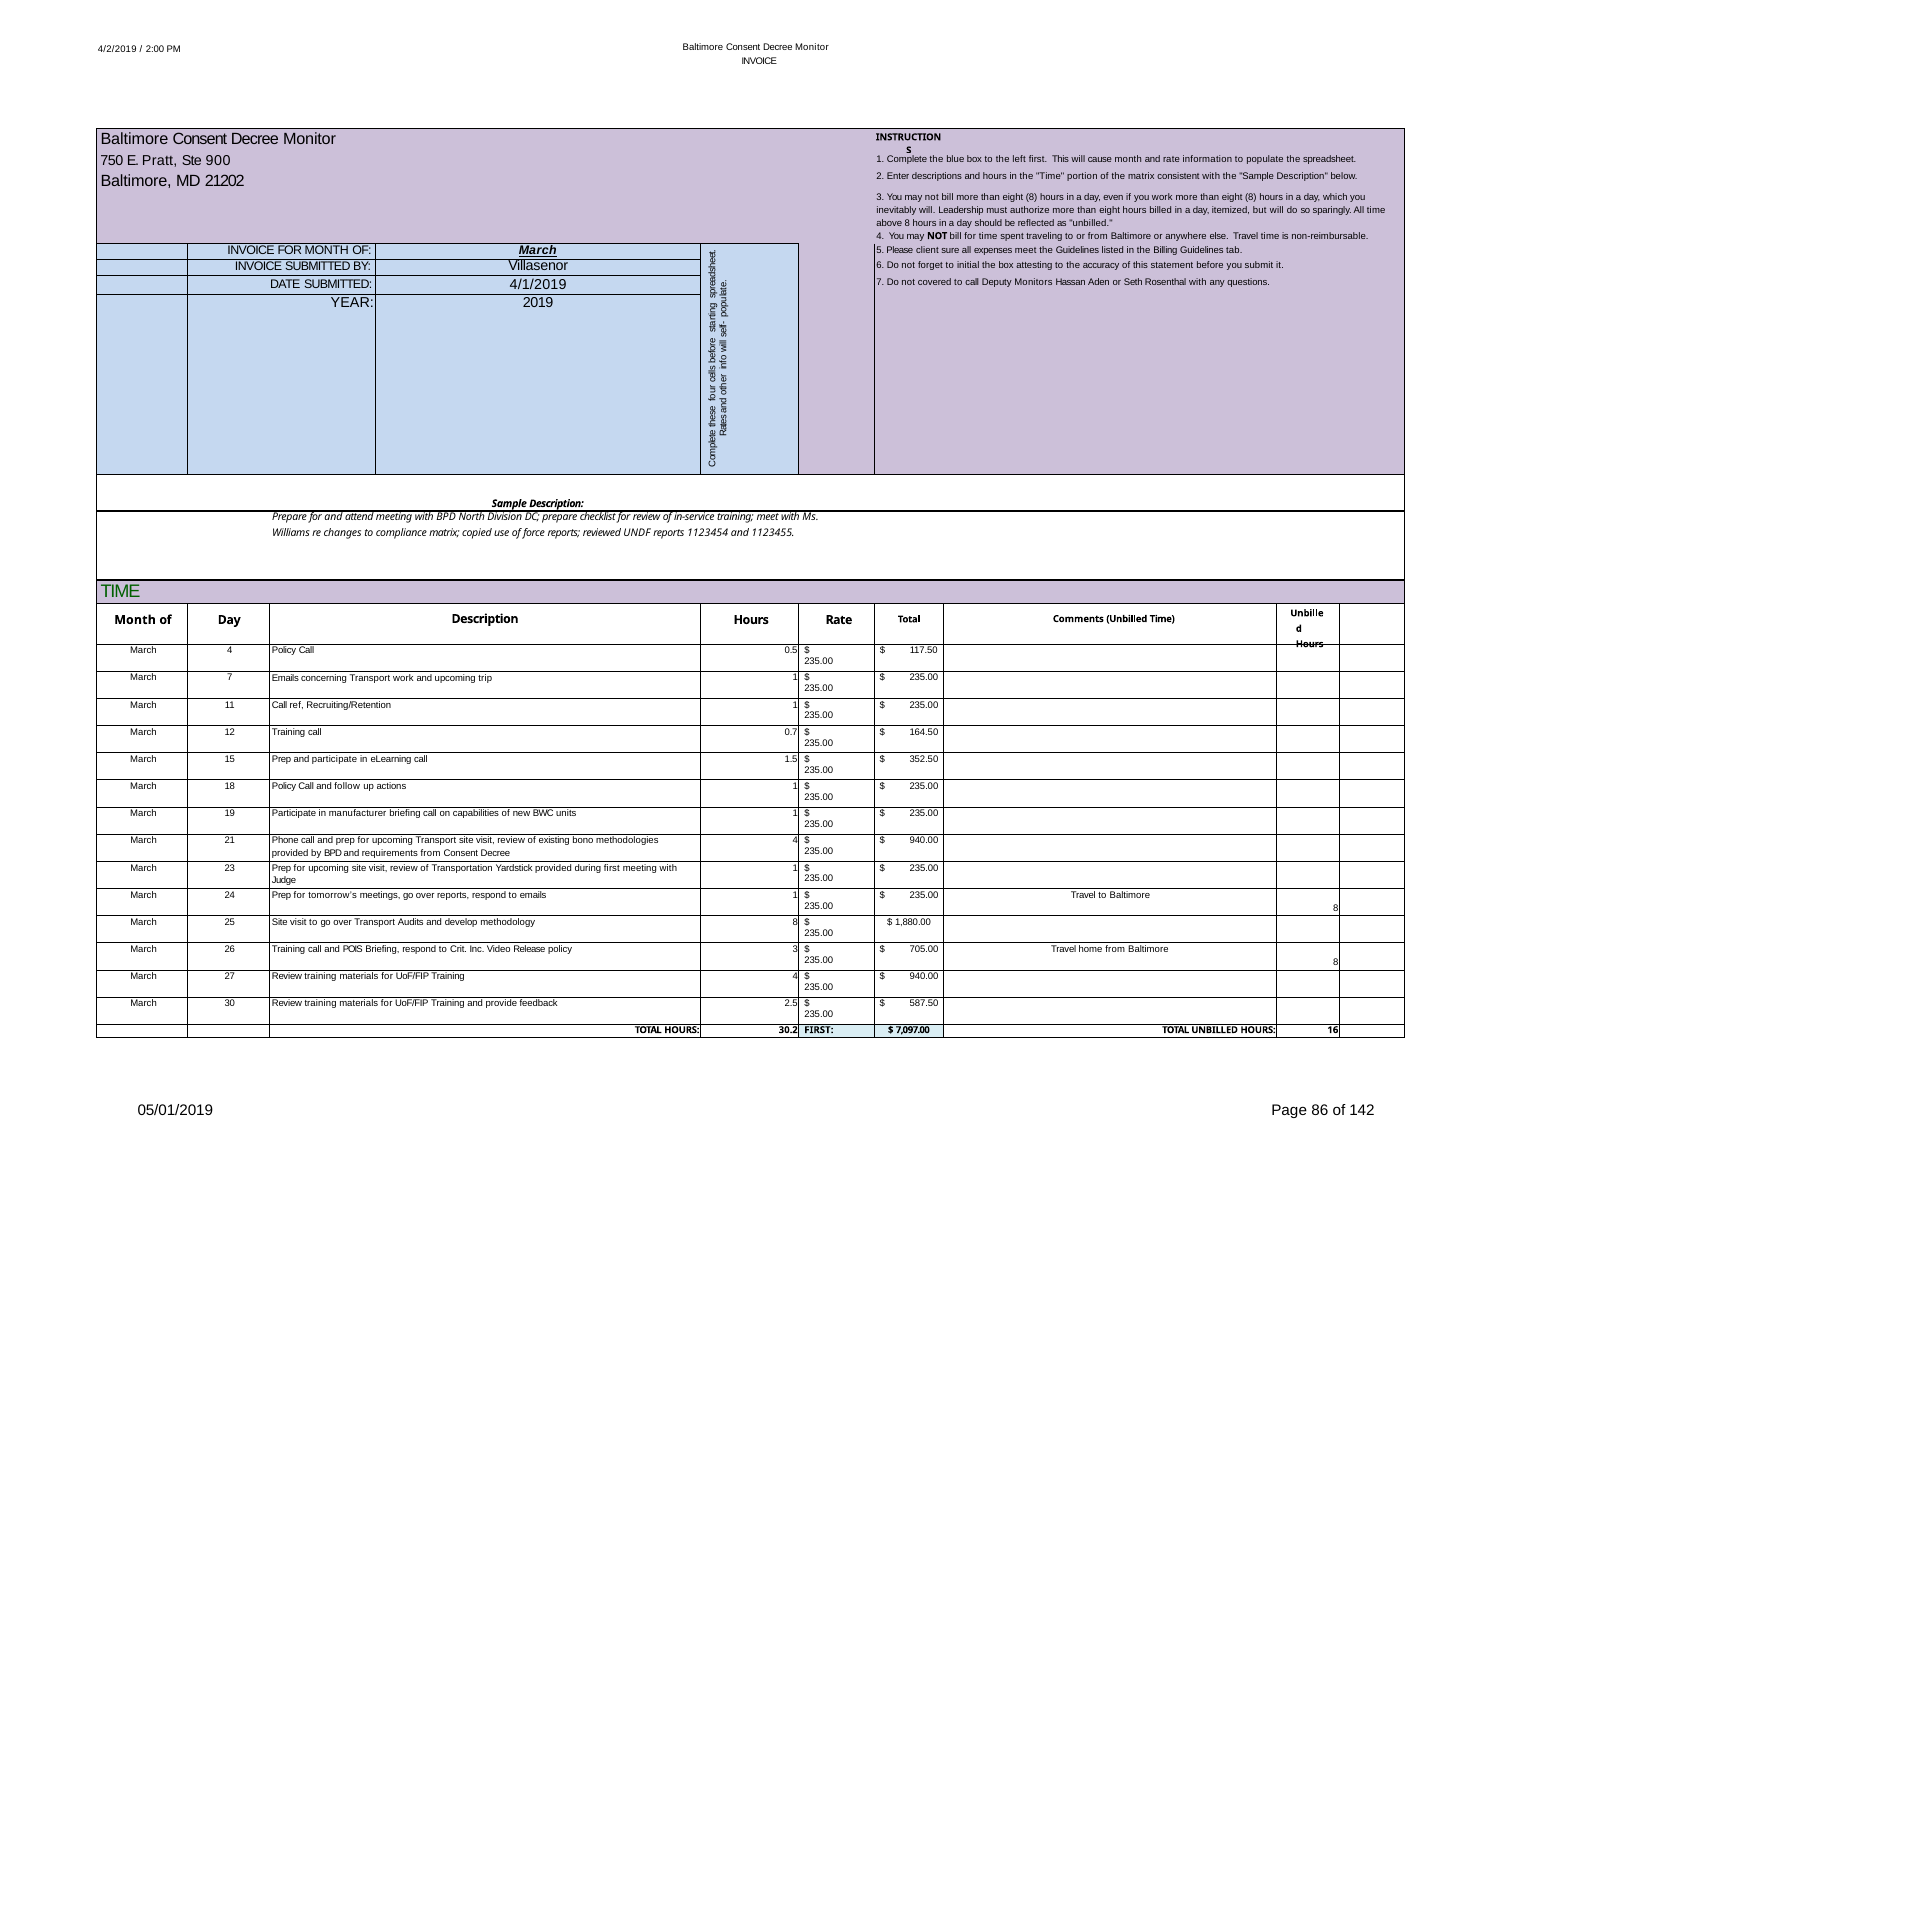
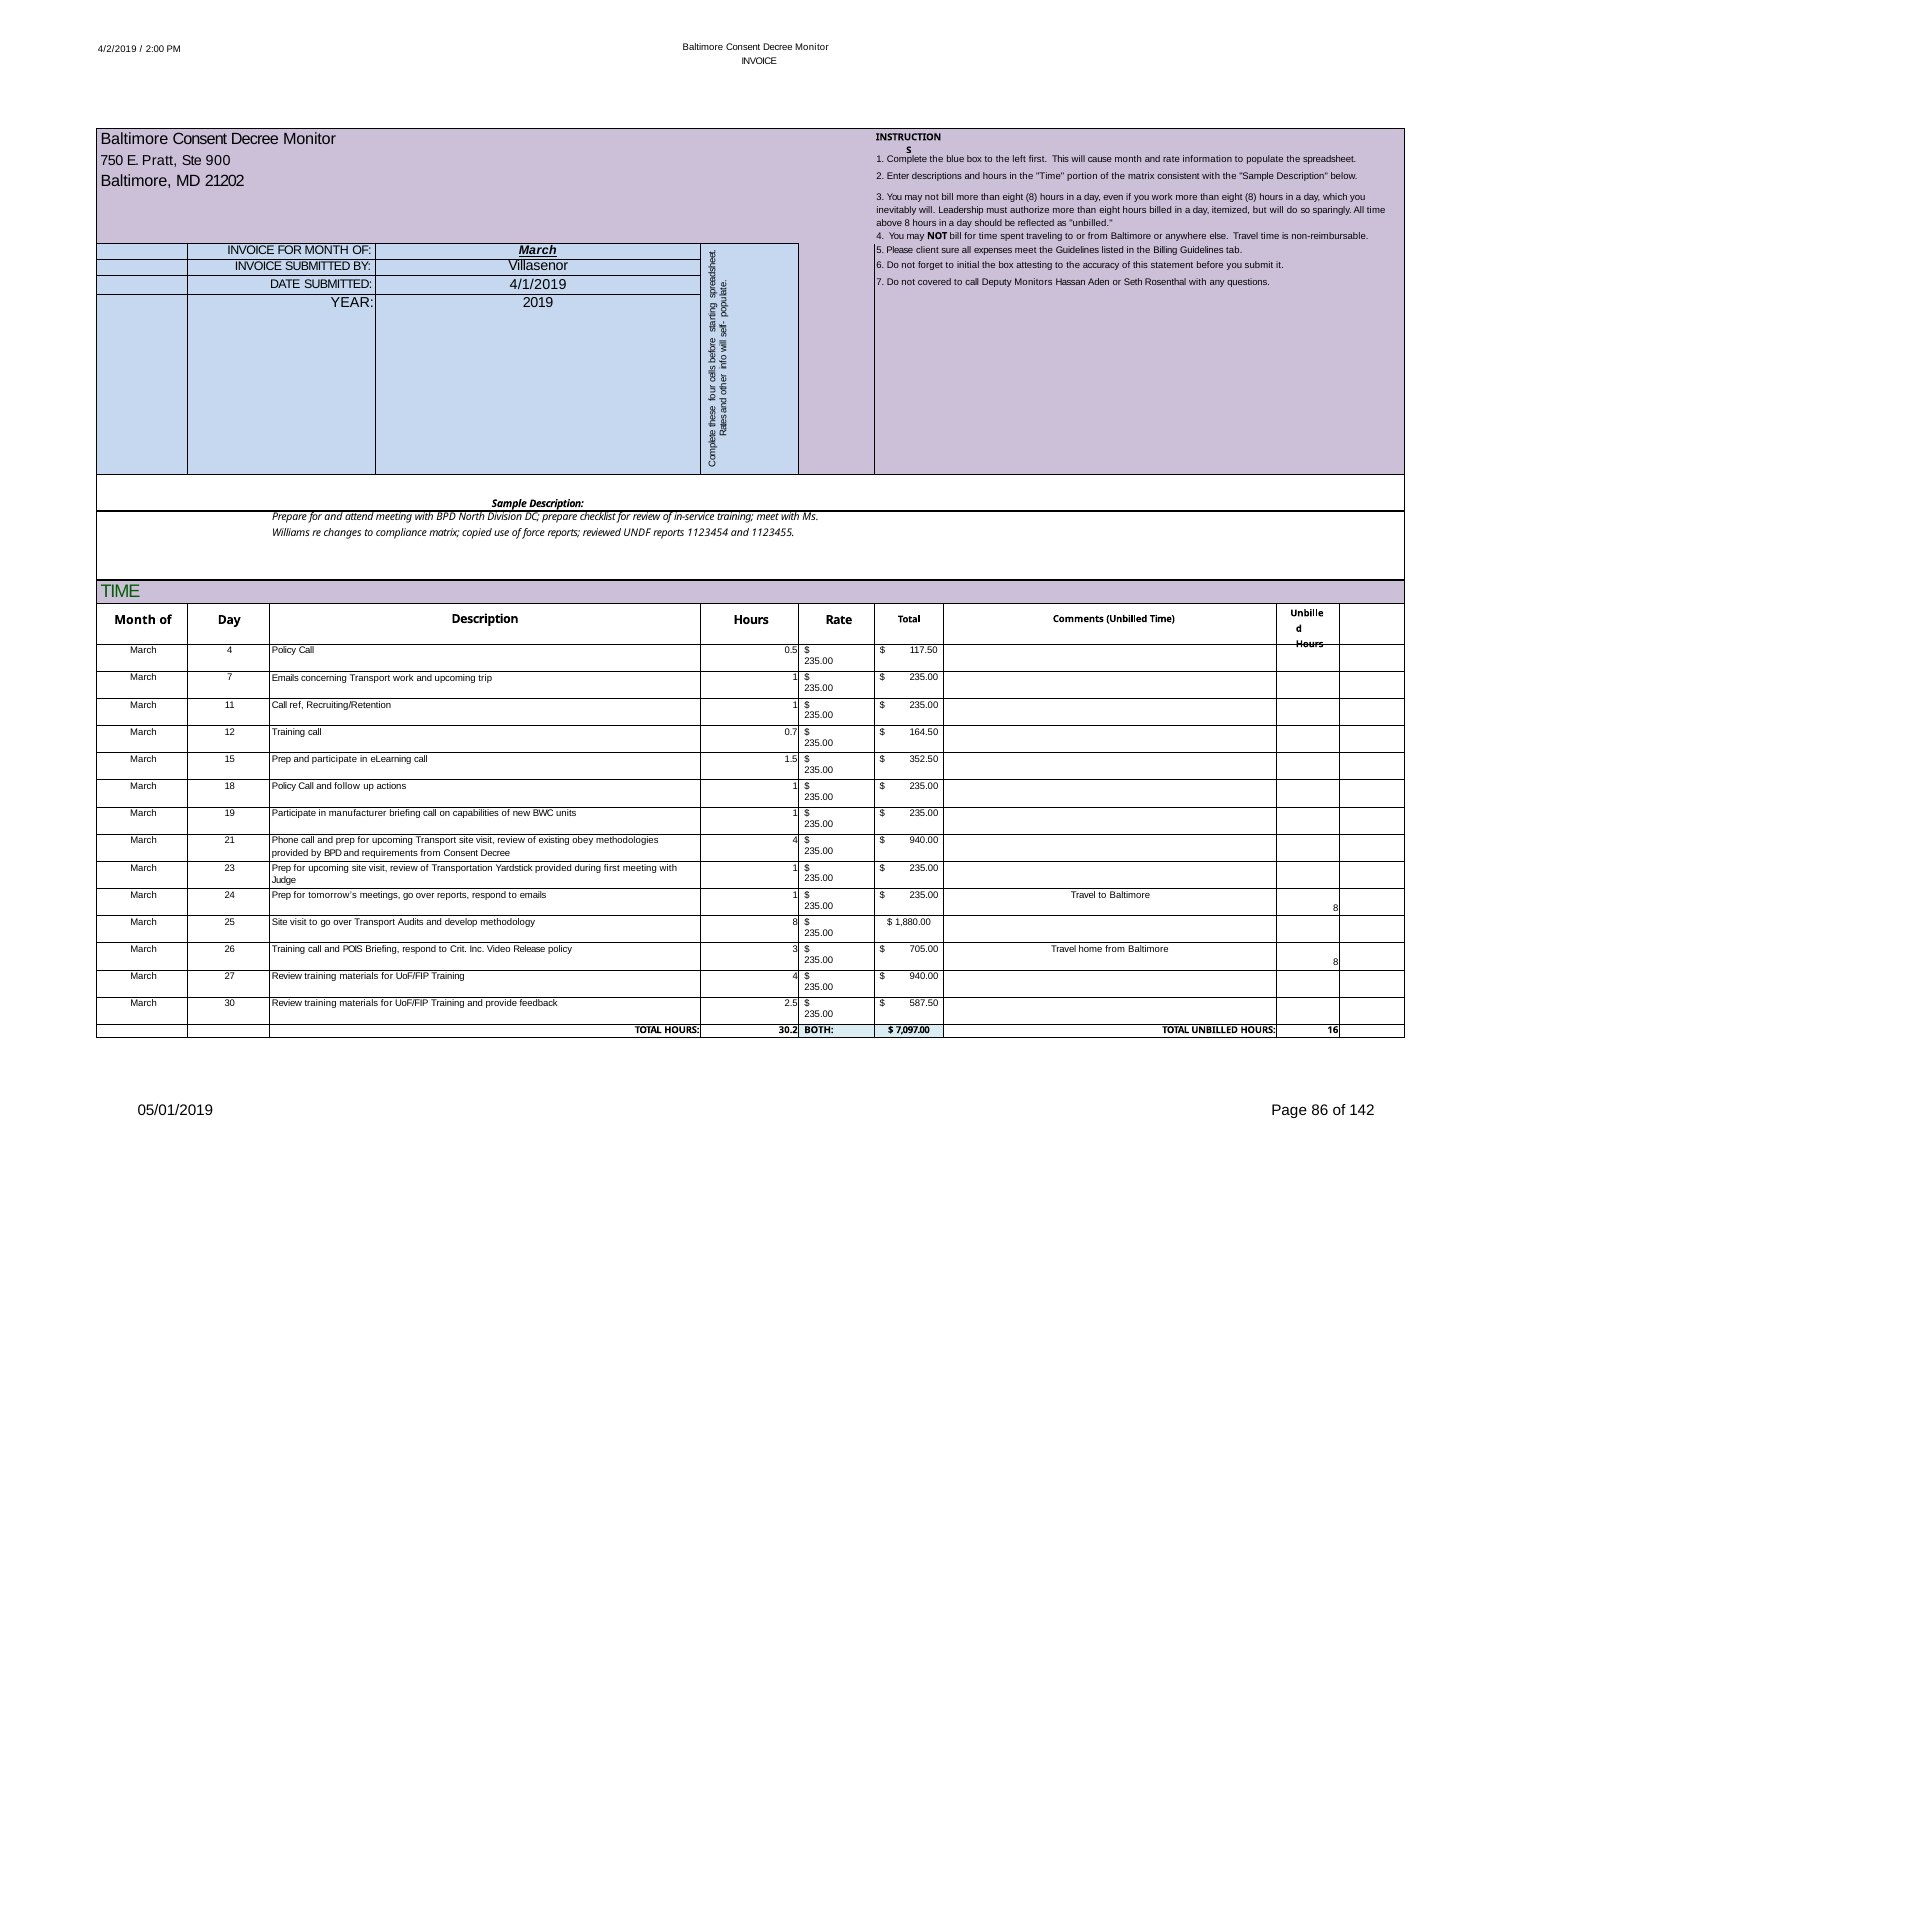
bono: bono -> obey (583, 841)
30.2 FIRST: FIRST -> BOTH (819, 1030)
